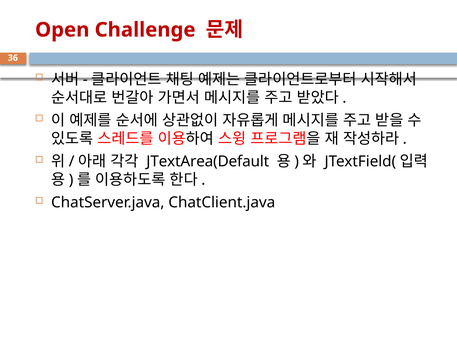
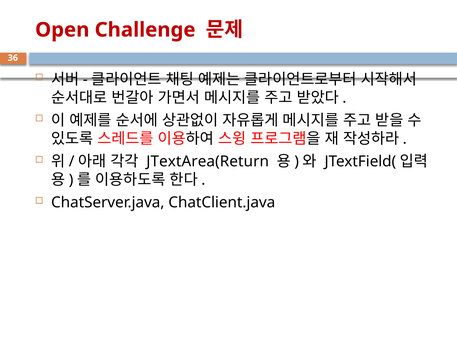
JTextArea(Default: JTextArea(Default -> JTextArea(Return (208, 161)
